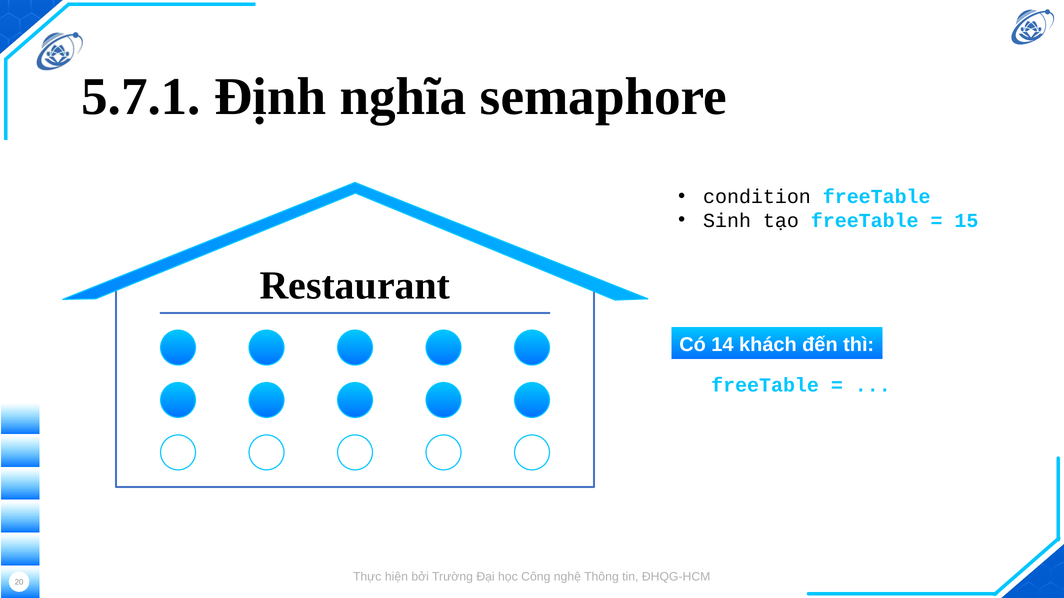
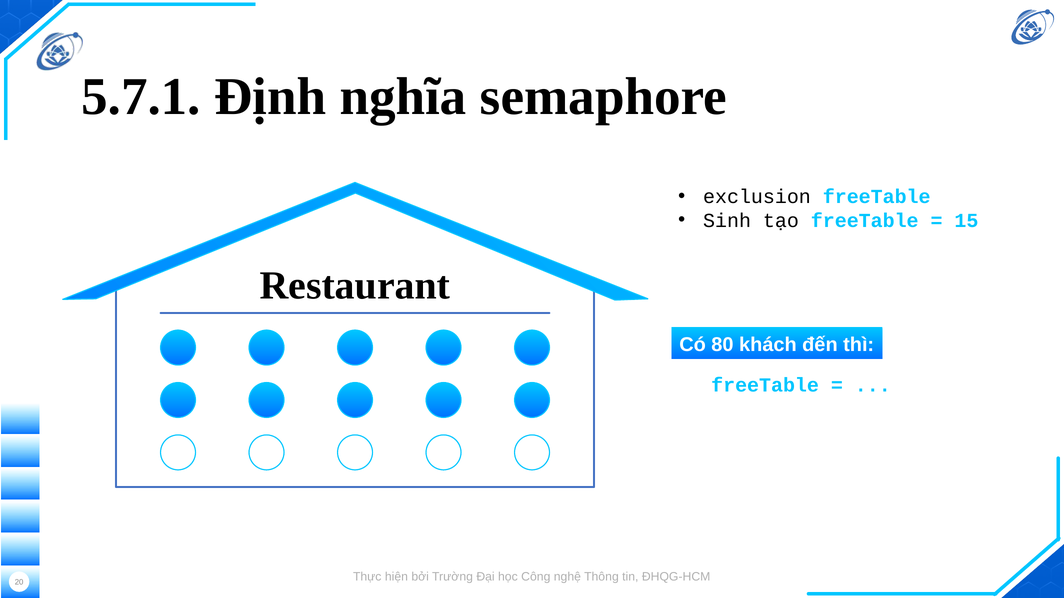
condition: condition -> exclusion (757, 197)
14: 14 -> 80 (722, 345)
